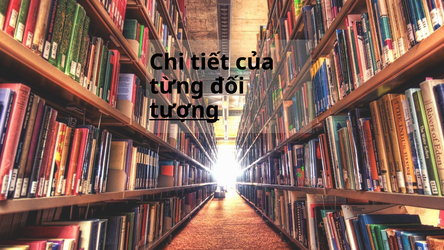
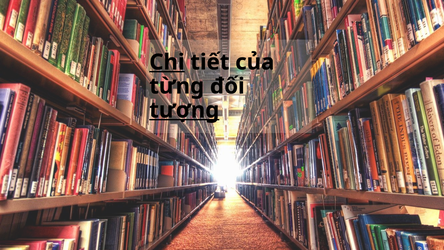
Chi underline: none -> present (167, 62)
